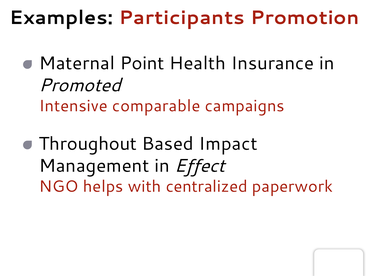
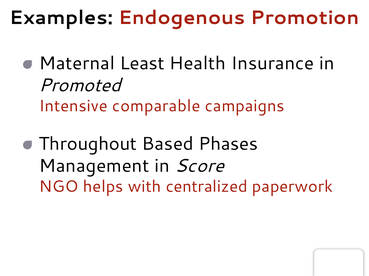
Participants: Participants -> Endogenous (182, 18)
Point: Point -> Least (142, 63)
Impact: Impact -> Phases (228, 144)
Effect: Effect -> Score (200, 166)
